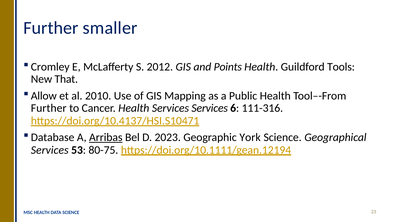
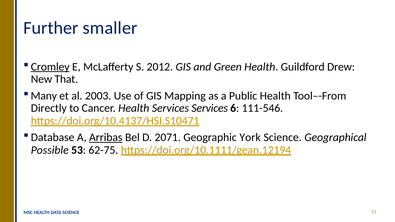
Cromley underline: none -> present (50, 67)
Points: Points -> Green (228, 67)
Tools: Tools -> Drew (341, 67)
Allow: Allow -> Many (44, 96)
2010: 2010 -> 2003 (98, 96)
Further: Further -> Directly (49, 108)
111-316: 111-316 -> 111-546 (262, 108)
2023: 2023 -> 2071 (168, 137)
Services: Services -> Possible (50, 150)
80-75: 80-75 -> 62-75 (103, 150)
